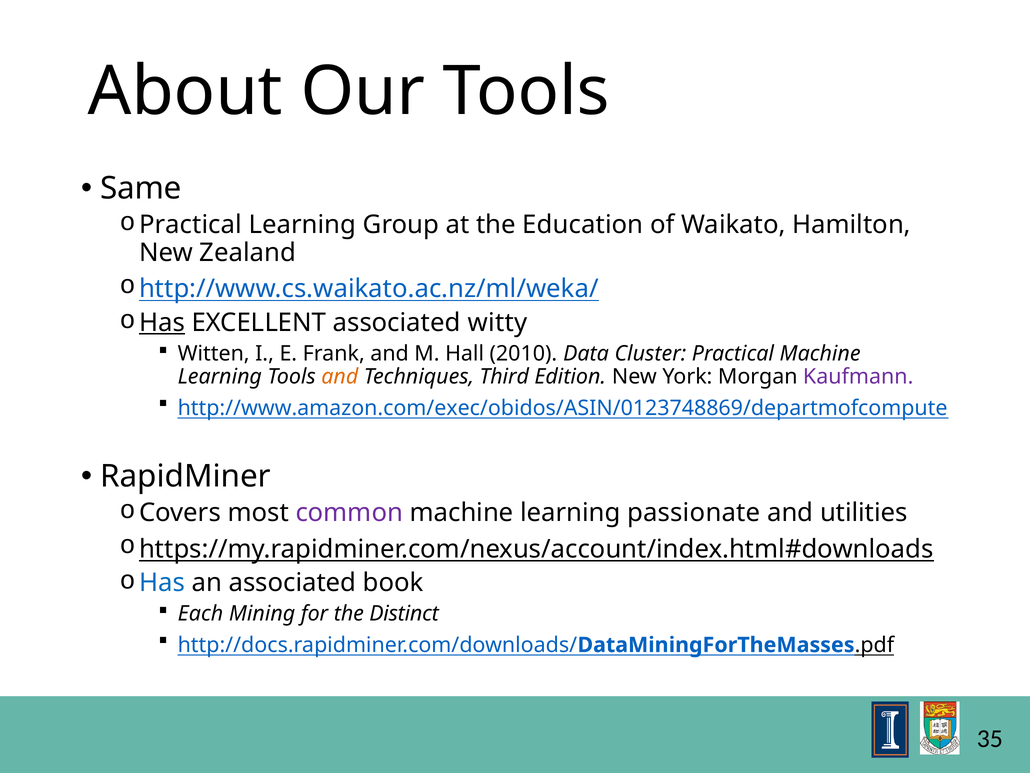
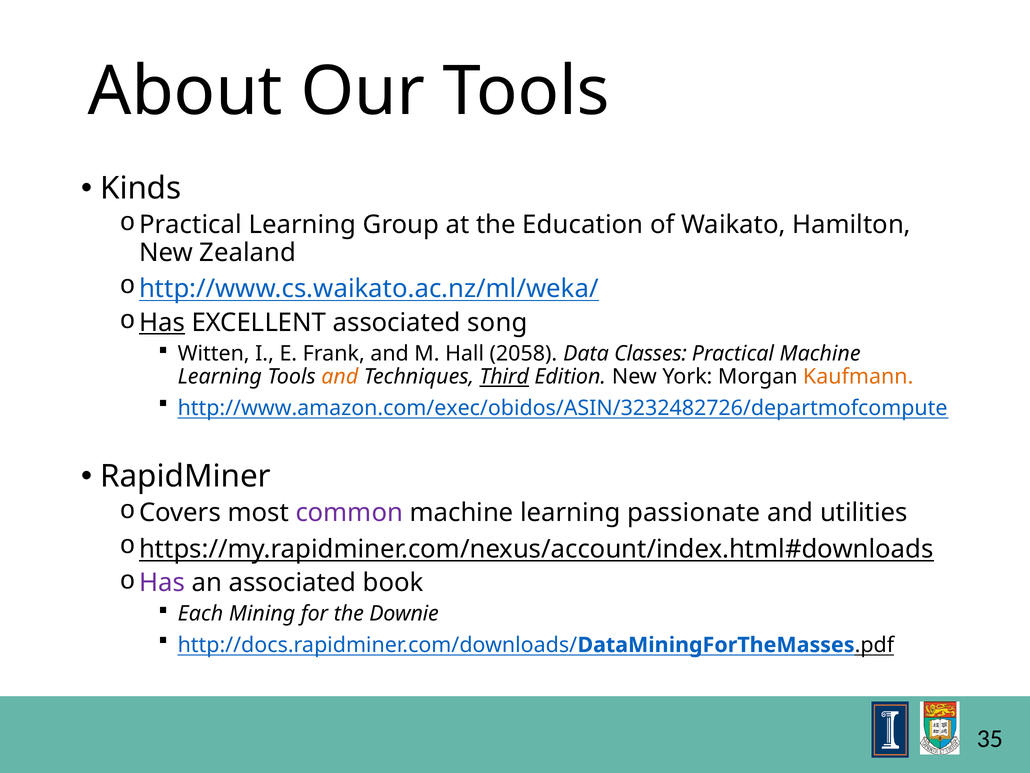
Same: Same -> Kinds (141, 188)
witty: witty -> song (497, 323)
2010: 2010 -> 2058 (523, 353)
Cluster: Cluster -> Classes (651, 353)
Third underline: none -> present (504, 377)
Kaufmann colour: purple -> orange (858, 377)
http://www.amazon.com/exec/obidos/ASIN/0123748869/departmofcompute: http://www.amazon.com/exec/obidos/ASIN/0123748869/departmofcompute -> http://www.amazon.com/exec/obidos/ASIN/3232482726/departmofcompute (563, 408)
Has colour: blue -> purple (162, 583)
Distinct: Distinct -> Downie (404, 613)
